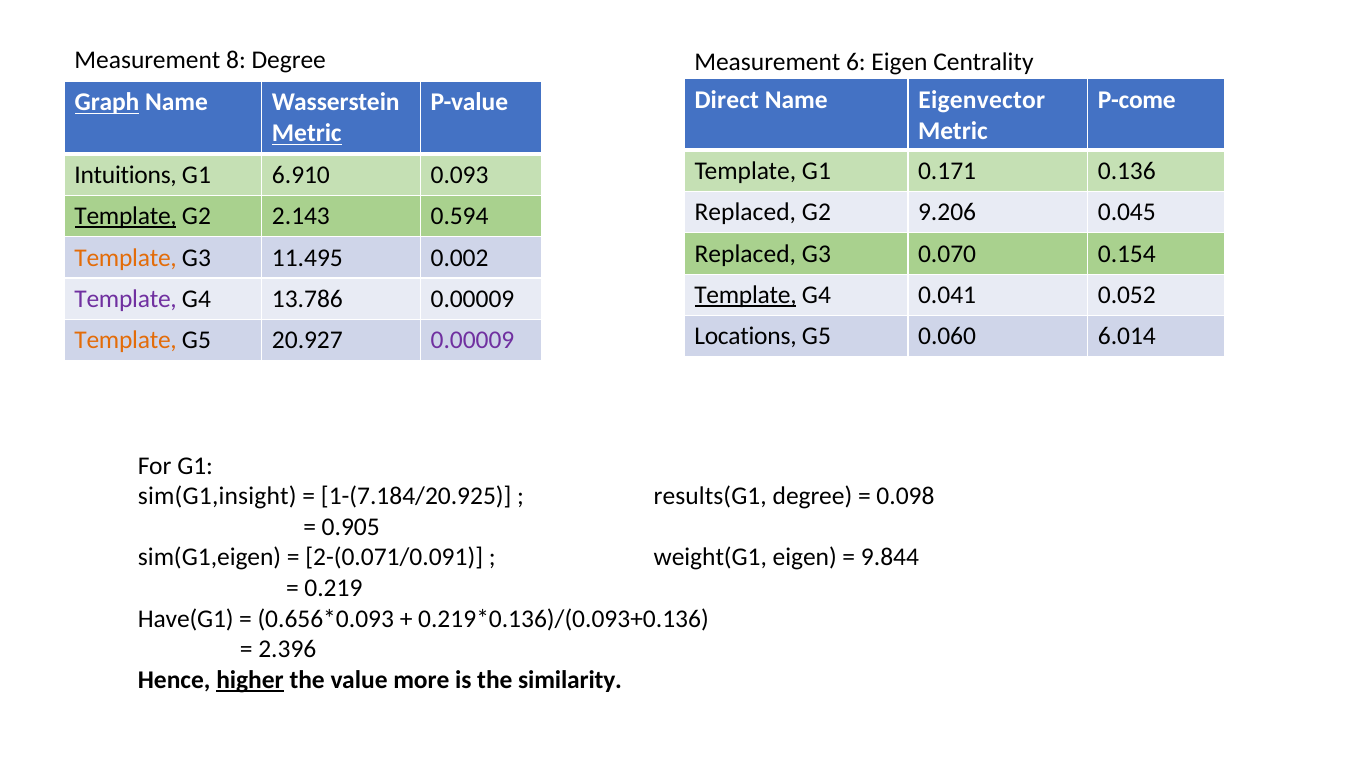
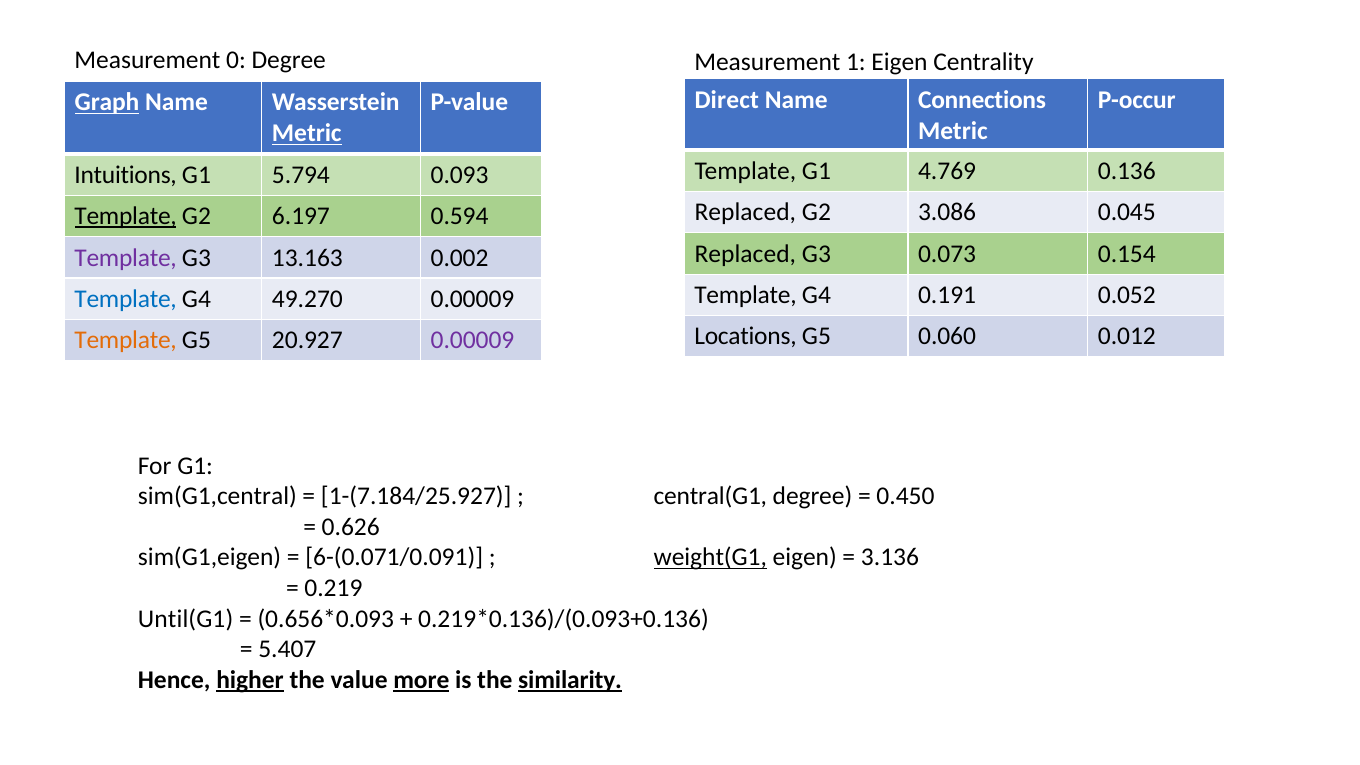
8: 8 -> 0 (236, 60)
6: 6 -> 1 (856, 62)
Eigenvector: Eigenvector -> Connections (982, 100)
P-come: P-come -> P-occur (1137, 100)
0.171: 0.171 -> 4.769 (947, 171)
6.910: 6.910 -> 5.794 (301, 175)
9.206: 9.206 -> 3.086 (947, 212)
2.143: 2.143 -> 6.197 (301, 216)
0.070: 0.070 -> 0.073 (947, 254)
Template colour: orange -> purple (126, 258)
11.495: 11.495 -> 13.163 (307, 258)
Template underline: present -> none (745, 295)
0.041: 0.041 -> 0.191 (947, 295)
Template colour: purple -> blue (126, 299)
13.786: 13.786 -> 49.270 (307, 299)
6.014: 6.014 -> 0.012 (1127, 337)
sim(G1,insight: sim(G1,insight -> sim(G1,central (217, 496)
1-(7.184/20.925: 1-(7.184/20.925 -> 1-(7.184/25.927 (416, 496)
results(G1: results(G1 -> central(G1 (710, 496)
0.098: 0.098 -> 0.450 (906, 496)
0.905: 0.905 -> 0.626 (351, 527)
2-(0.071/0.091: 2-(0.071/0.091 -> 6-(0.071/0.091 (394, 557)
weight(G1 underline: none -> present (710, 557)
9.844: 9.844 -> 3.136 (890, 557)
Have(G1: Have(G1 -> Until(G1 (186, 619)
2.396: 2.396 -> 5.407 (287, 649)
more underline: none -> present (421, 680)
similarity underline: none -> present (570, 680)
